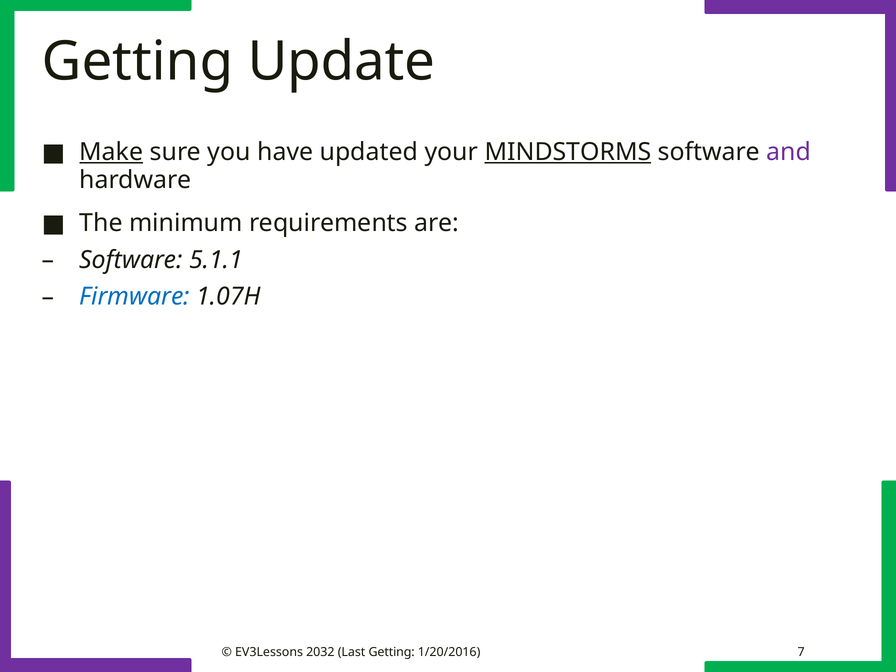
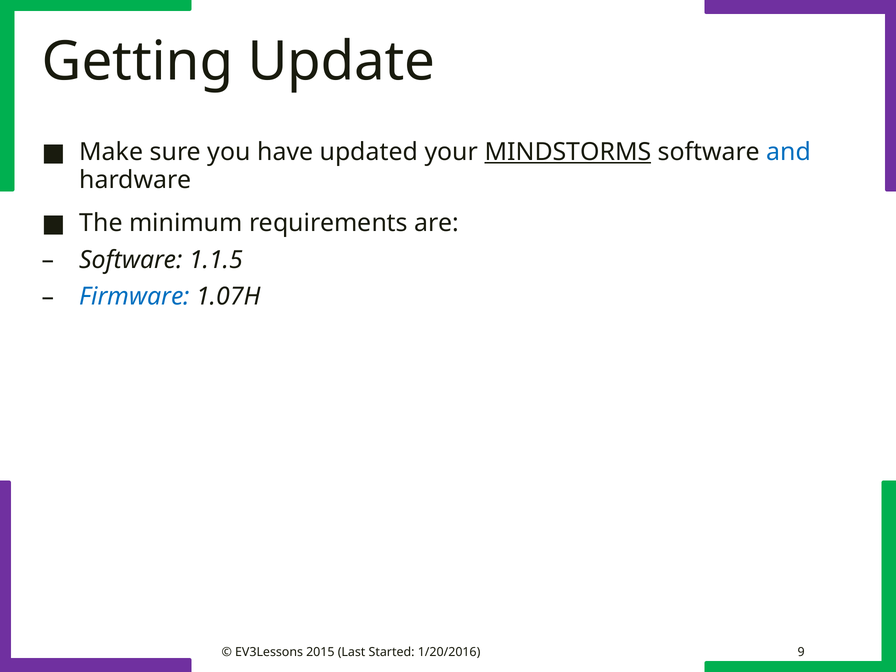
Make underline: present -> none (111, 152)
and colour: purple -> blue (789, 152)
5.1.1: 5.1.1 -> 1.1.5 (216, 260)
2032: 2032 -> 2015 (320, 652)
Last Getting: Getting -> Started (392, 652)
7: 7 -> 9 (801, 652)
